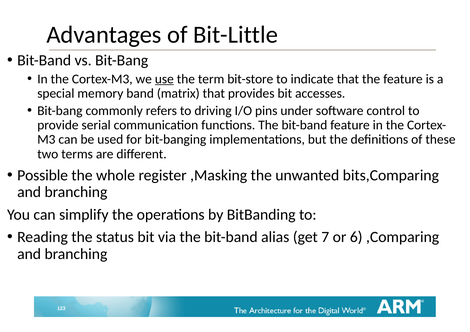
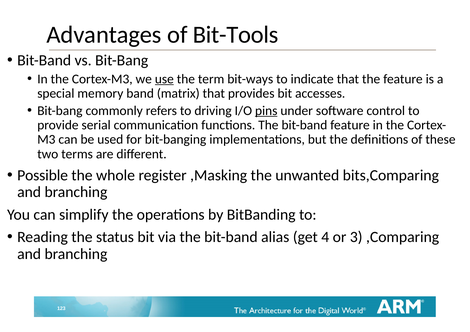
Bit-Little: Bit-Little -> Bit-Tools (236, 35)
bit-store: bit-store -> bit-ways (250, 79)
pins underline: none -> present (266, 111)
7: 7 -> 4 (325, 237)
6: 6 -> 3 (356, 237)
